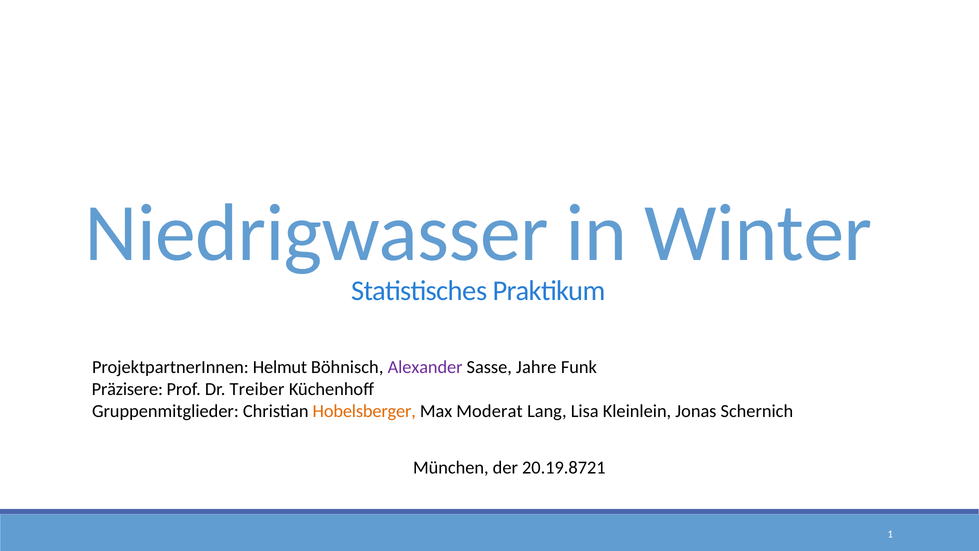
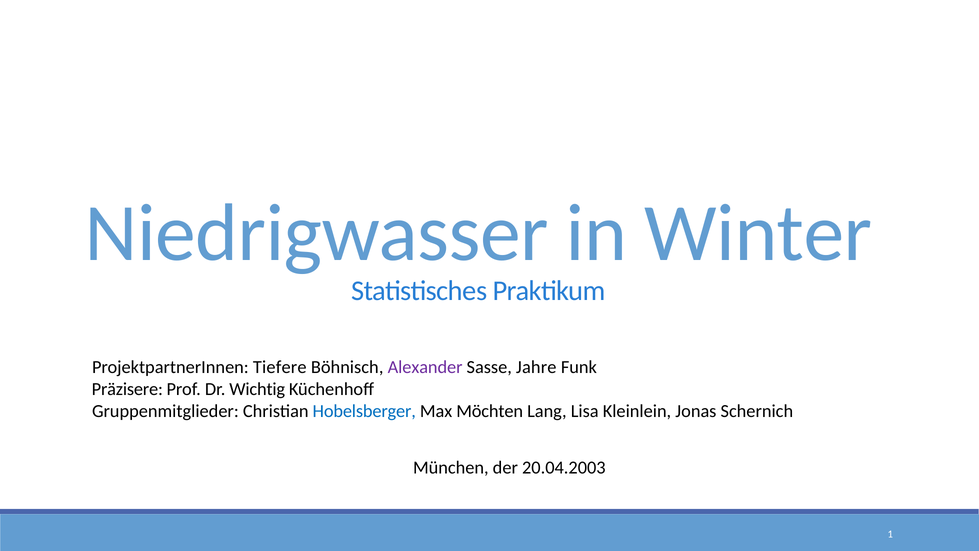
Helmut: Helmut -> Tiefere (280, 367)
Treiber: Treiber -> Wichtig (257, 389)
Hobelsberger colour: orange -> blue (364, 411)
Moderat: Moderat -> Möchten (490, 411)
20.19.8721: 20.19.8721 -> 20.04.2003 (564, 467)
